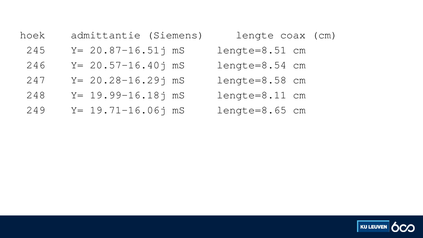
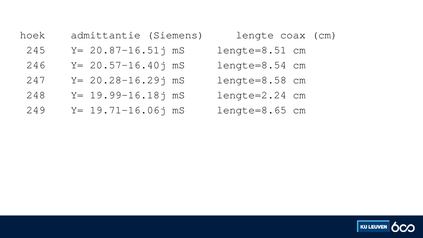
lengte=8.11: lengte=8.11 -> lengte=2.24 (252, 95)
